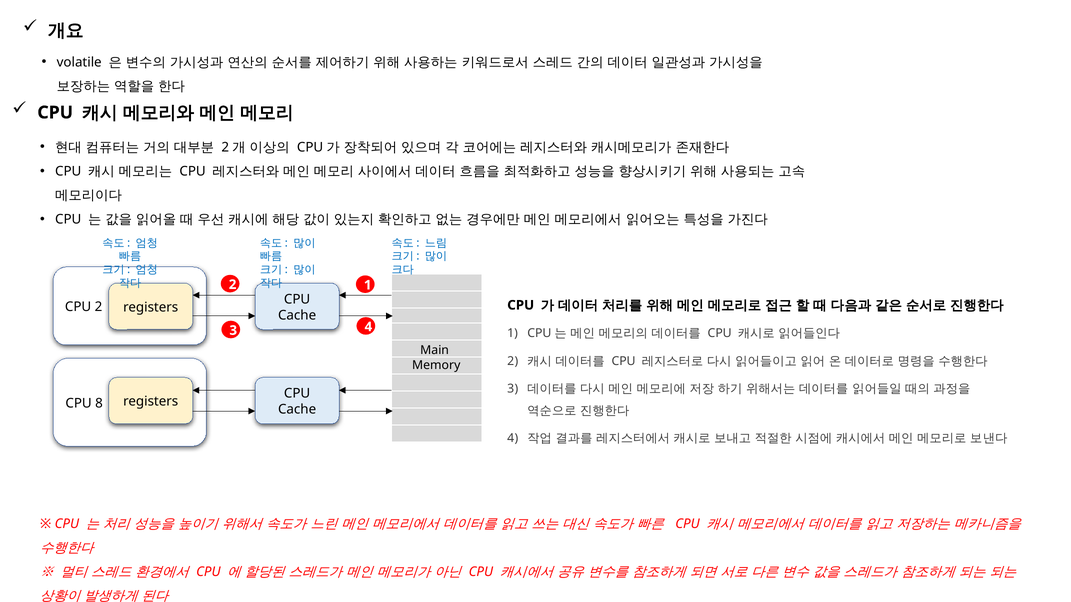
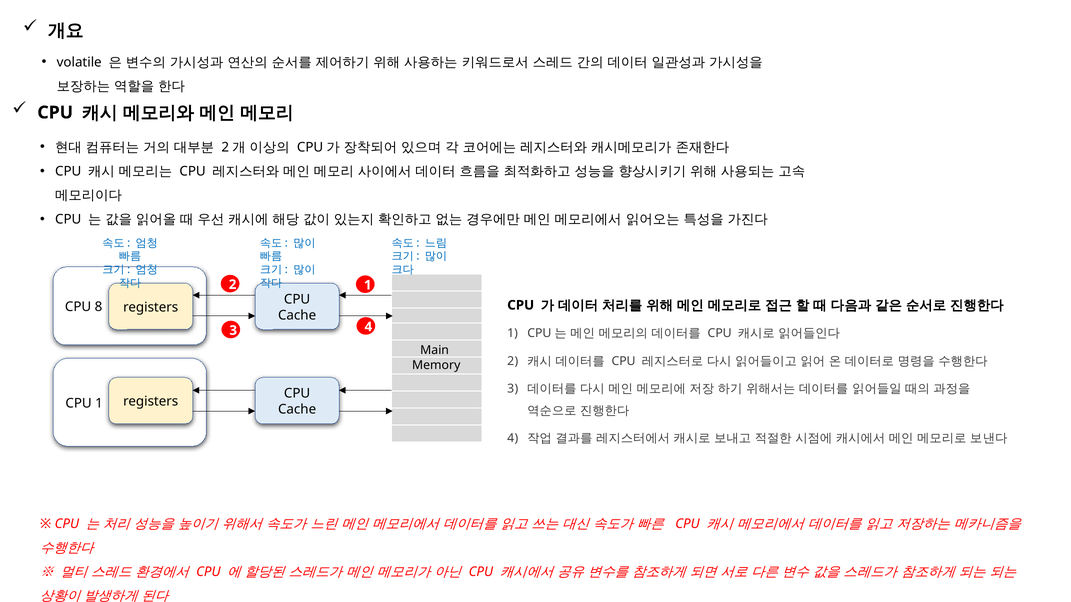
CPU 2: 2 -> 8 (99, 307)
CPU 8: 8 -> 1 (99, 403)
